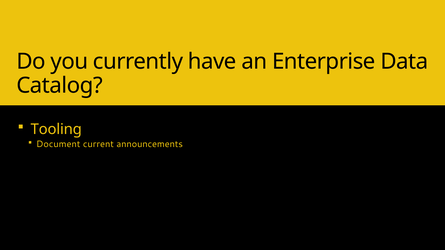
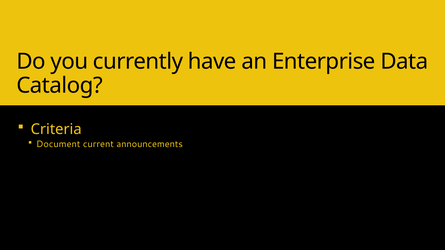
Tooling: Tooling -> Criteria (56, 129)
